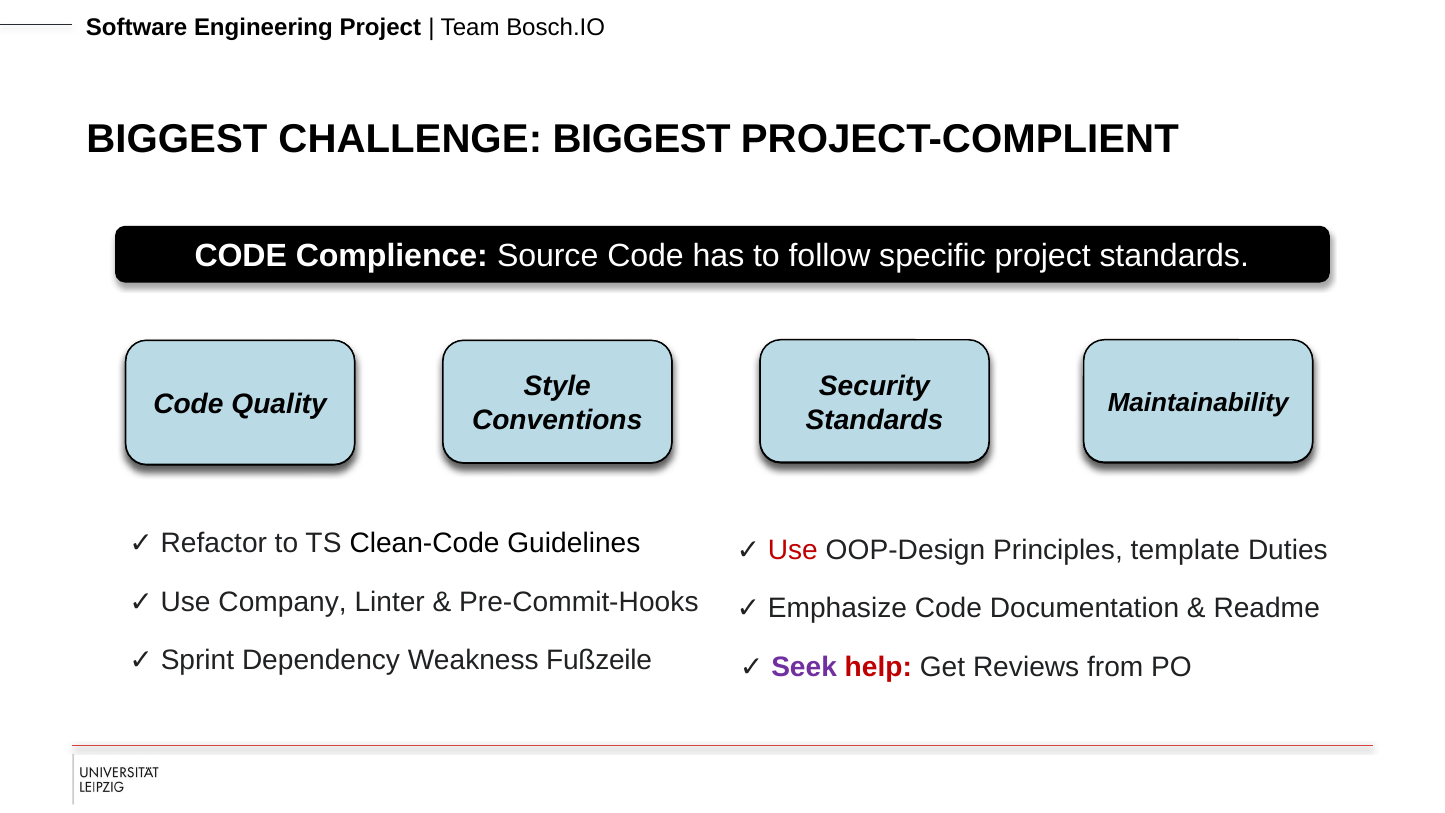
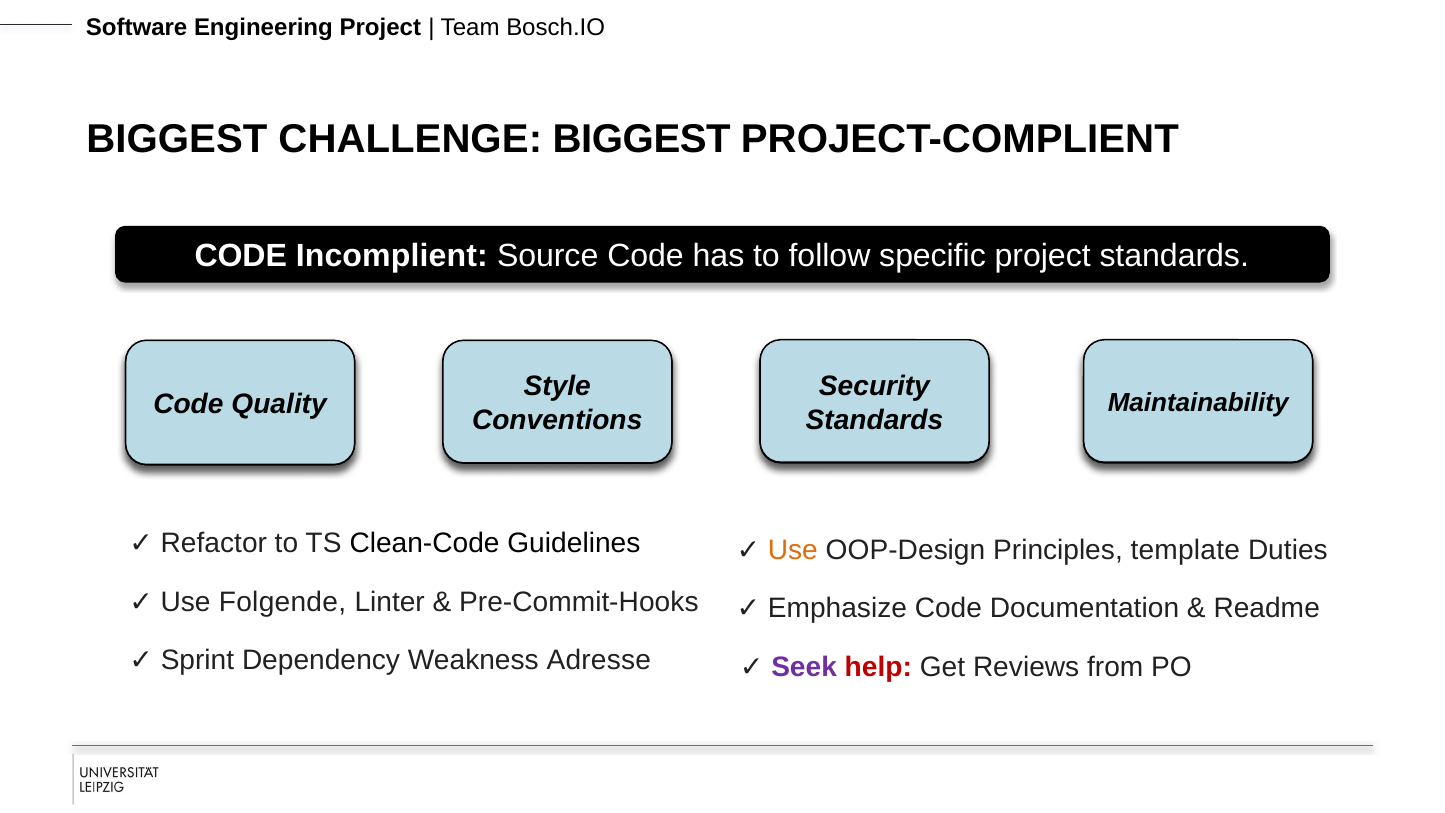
Complience: Complience -> Incomplient (392, 256)
Use colour: red -> orange (793, 550)
Company: Company -> Folgende (282, 602)
Fußzeile: Fußzeile -> Adresse (599, 660)
